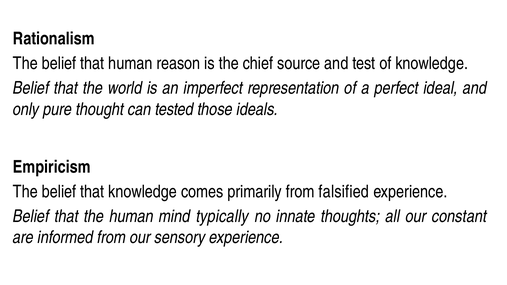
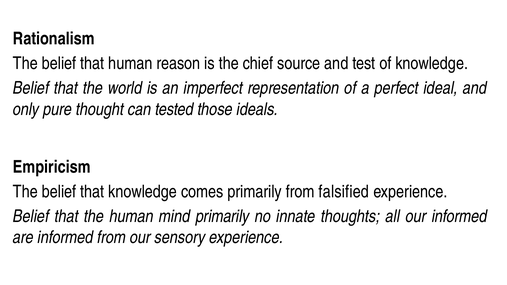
mind typically: typically -> primarily (223, 216)
our constant: constant -> informed (459, 216)
